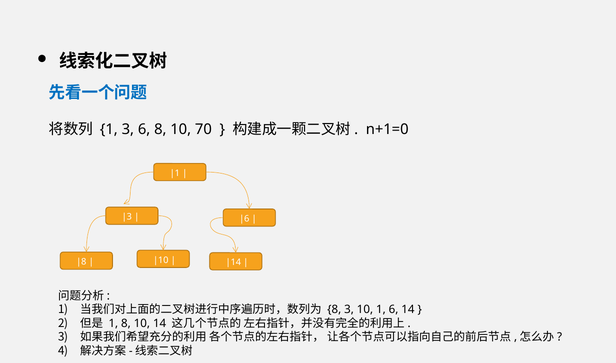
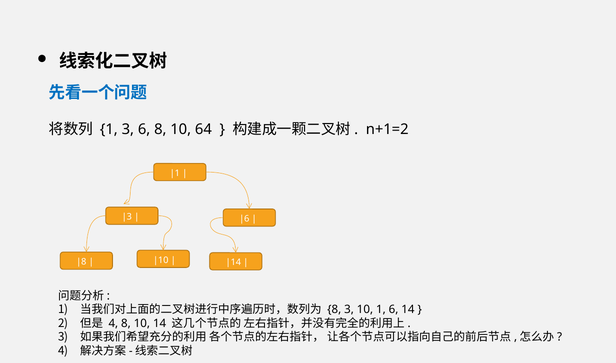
70: 70 -> 64 (203, 129)
n+1=0: n+1=0 -> n+1=2 (387, 129)
1: 1 -> 4 (113, 323)
